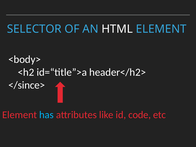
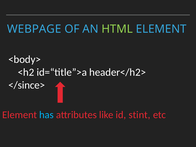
SELECTOR: SELECTOR -> WEBPAGE (34, 29)
HTML colour: white -> light green (117, 29)
code: code -> stint (139, 115)
